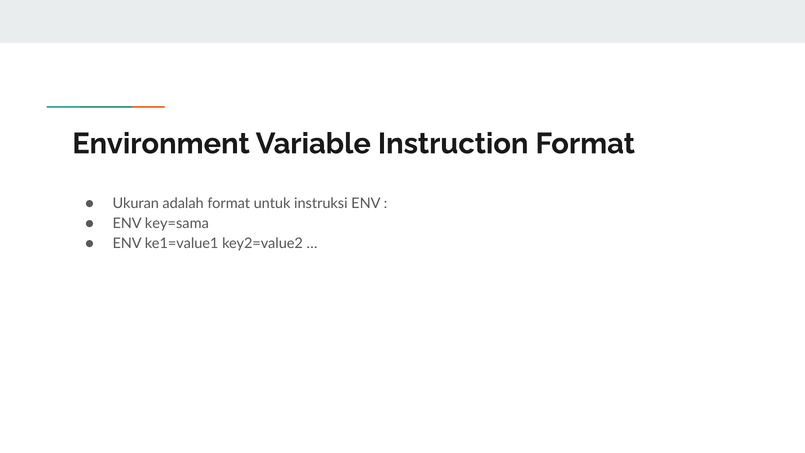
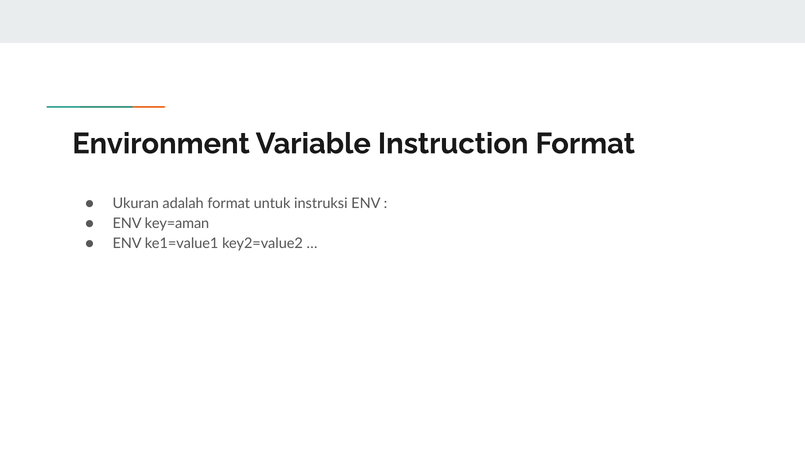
key=sama: key=sama -> key=aman (177, 223)
